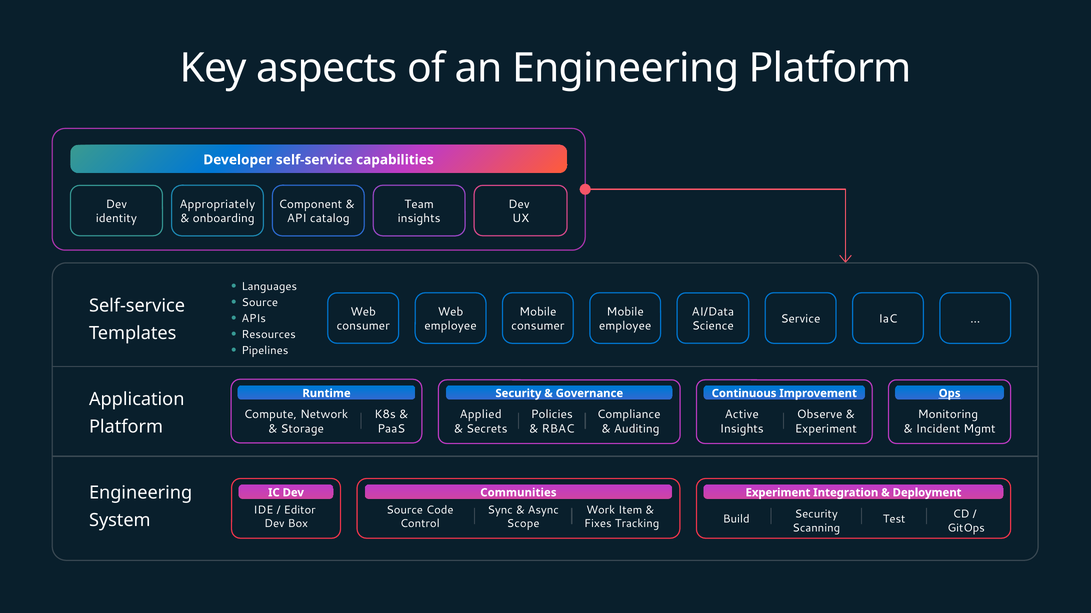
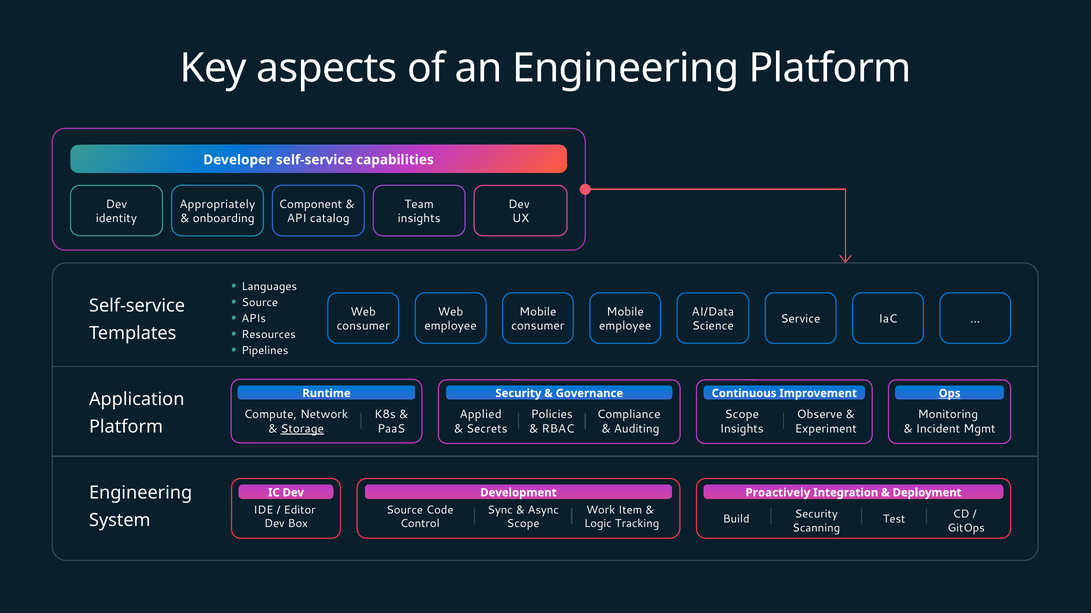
Active: Active -> Scope (742, 415)
Storage underline: none -> present (302, 429)
Communities: Communities -> Development (518, 493)
Experiment: Experiment -> Proactively (778, 493)
Fixes: Fixes -> Logic (598, 524)
